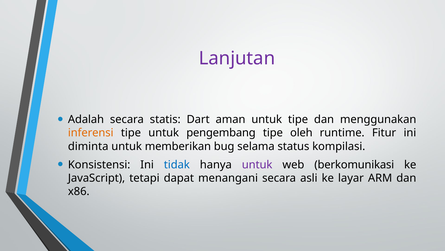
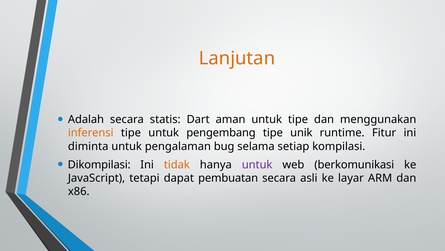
Lanjutan colour: purple -> orange (237, 58)
oleh: oleh -> unik (301, 133)
memberikan: memberikan -> pengalaman (178, 146)
status: status -> setiap (293, 146)
Konsistensi: Konsistensi -> Dikompilasi (99, 164)
tidak colour: blue -> orange (177, 164)
menangani: menangani -> pembuatan (228, 178)
